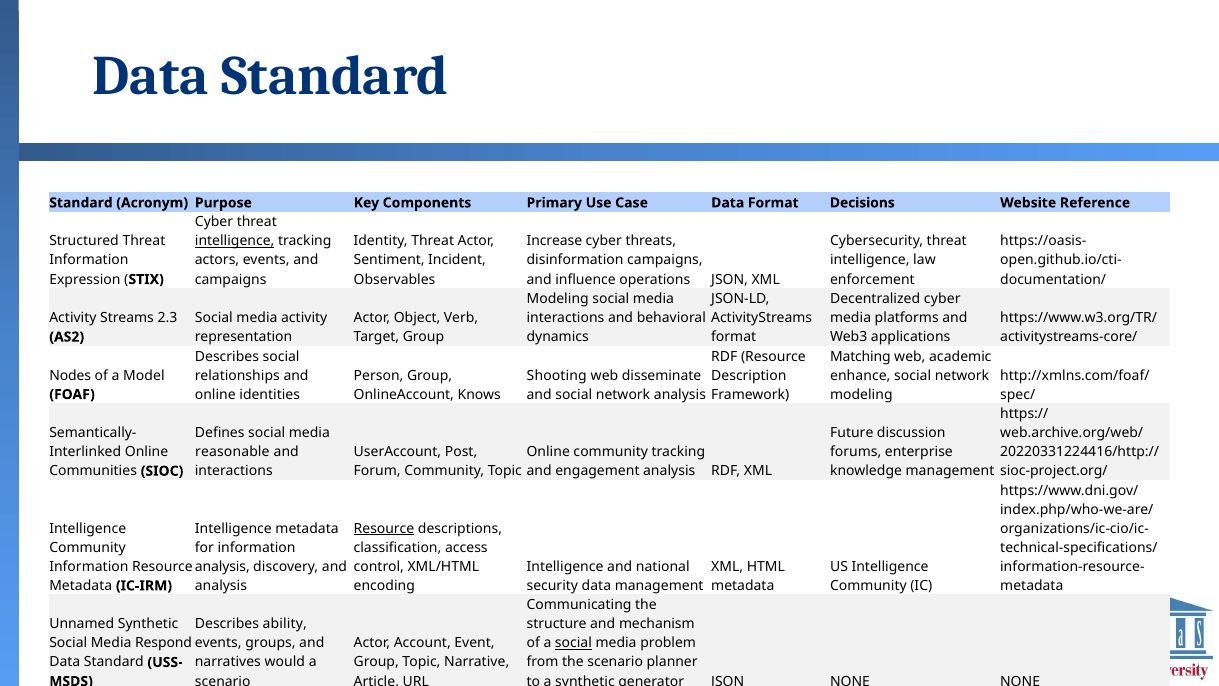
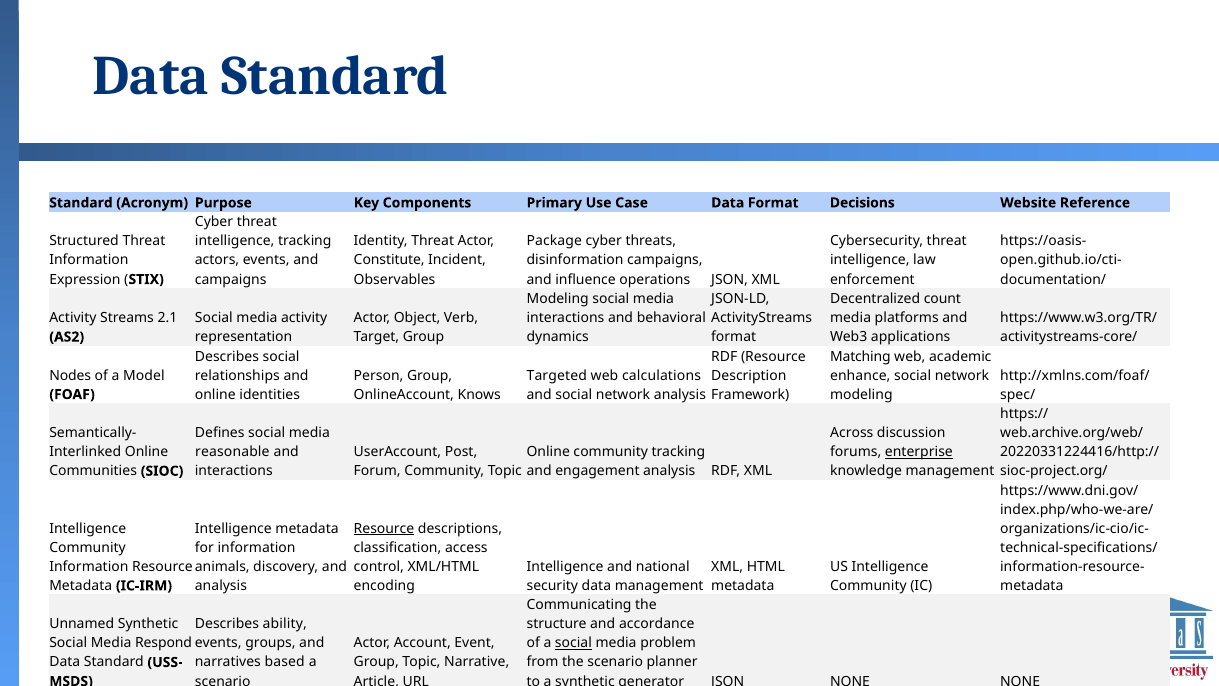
intelligence underline: present -> none (235, 241)
Increase: Increase -> Package (554, 241)
Sentiment: Sentiment -> Constitute (389, 260)
Decentralized cyber: cyber -> count (942, 299)
2.3: 2.3 -> 2.1 (167, 318)
Shooting: Shooting -> Targeted (557, 375)
disseminate: disseminate -> calculations (662, 375)
Future: Future -> Across (852, 433)
enterprise underline: none -> present (919, 452)
analysis: analysis -> animals (222, 566)
mechanism: mechanism -> accordance (657, 624)
would: would -> based (285, 662)
